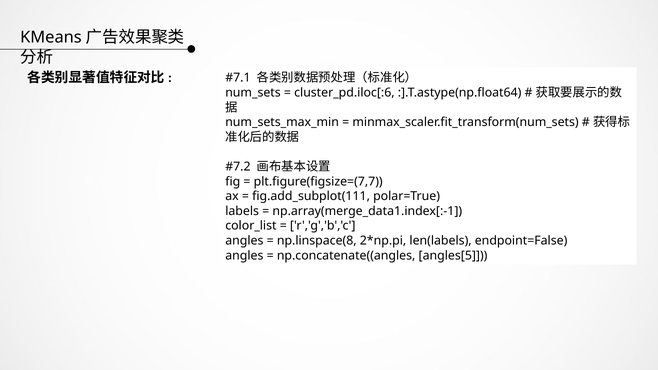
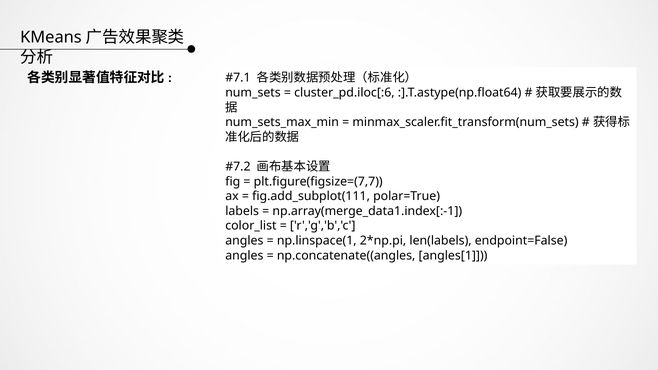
np.linspace(8: np.linspace(8 -> np.linspace(1 (317, 241)
angles[5: angles[5 -> angles[1 (453, 256)
